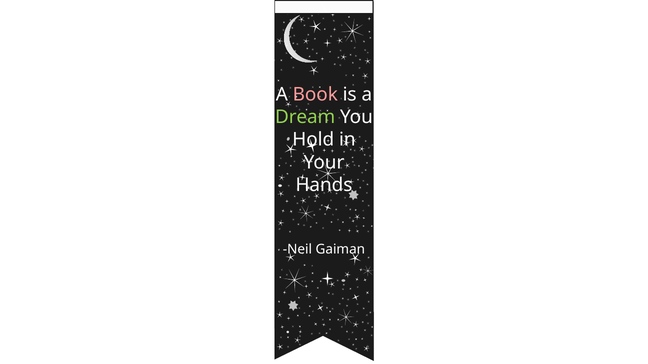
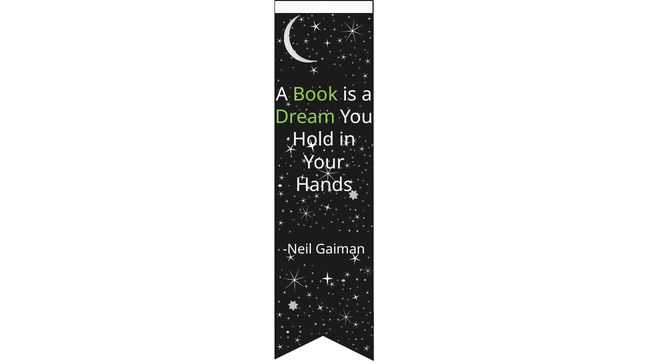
Book colour: pink -> light green (315, 95)
